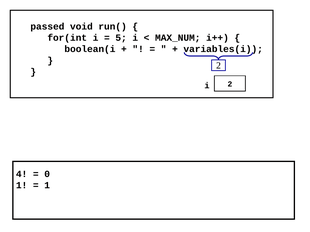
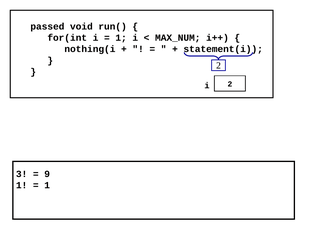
5: 5 -> 1 (121, 38)
boolean(i: boolean(i -> nothing(i (90, 49)
variables(i: variables(i -> statement(i (223, 49)
4: 4 -> 3 (22, 174)
0: 0 -> 9 (47, 174)
